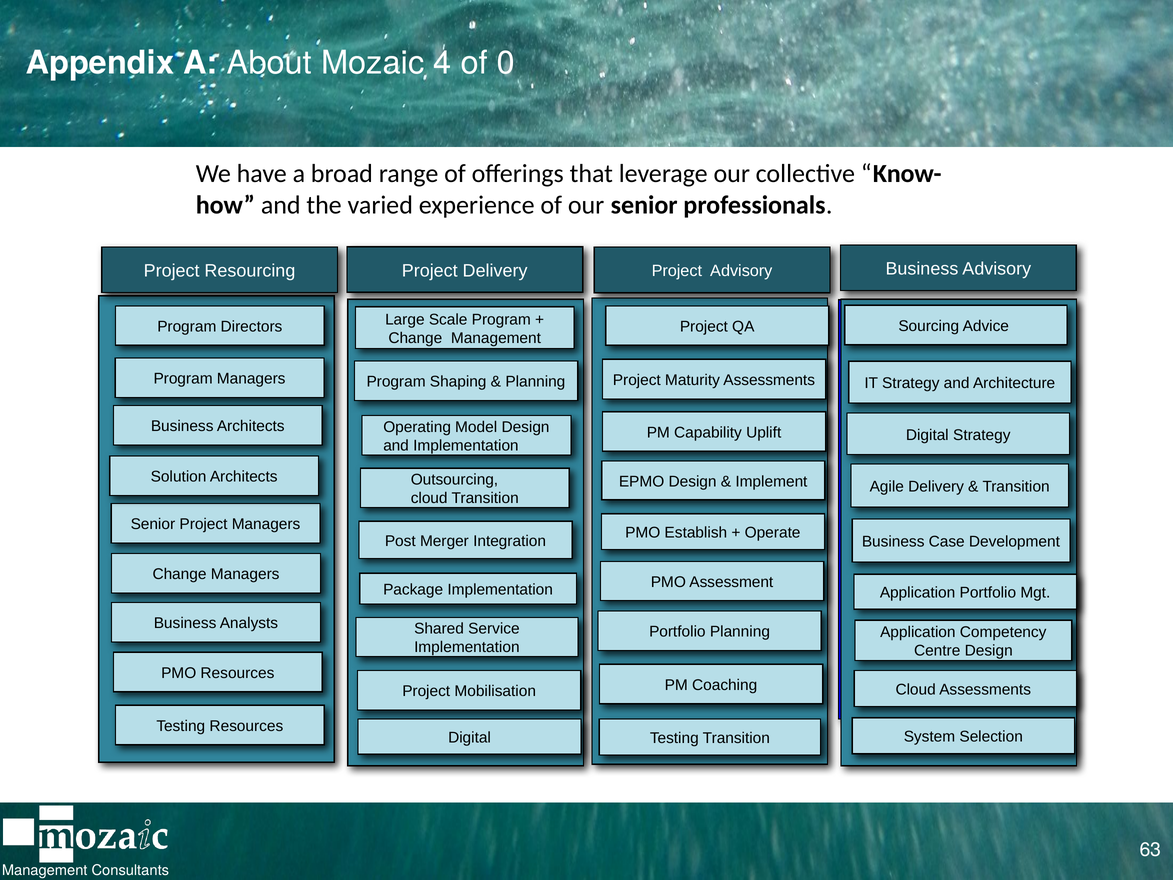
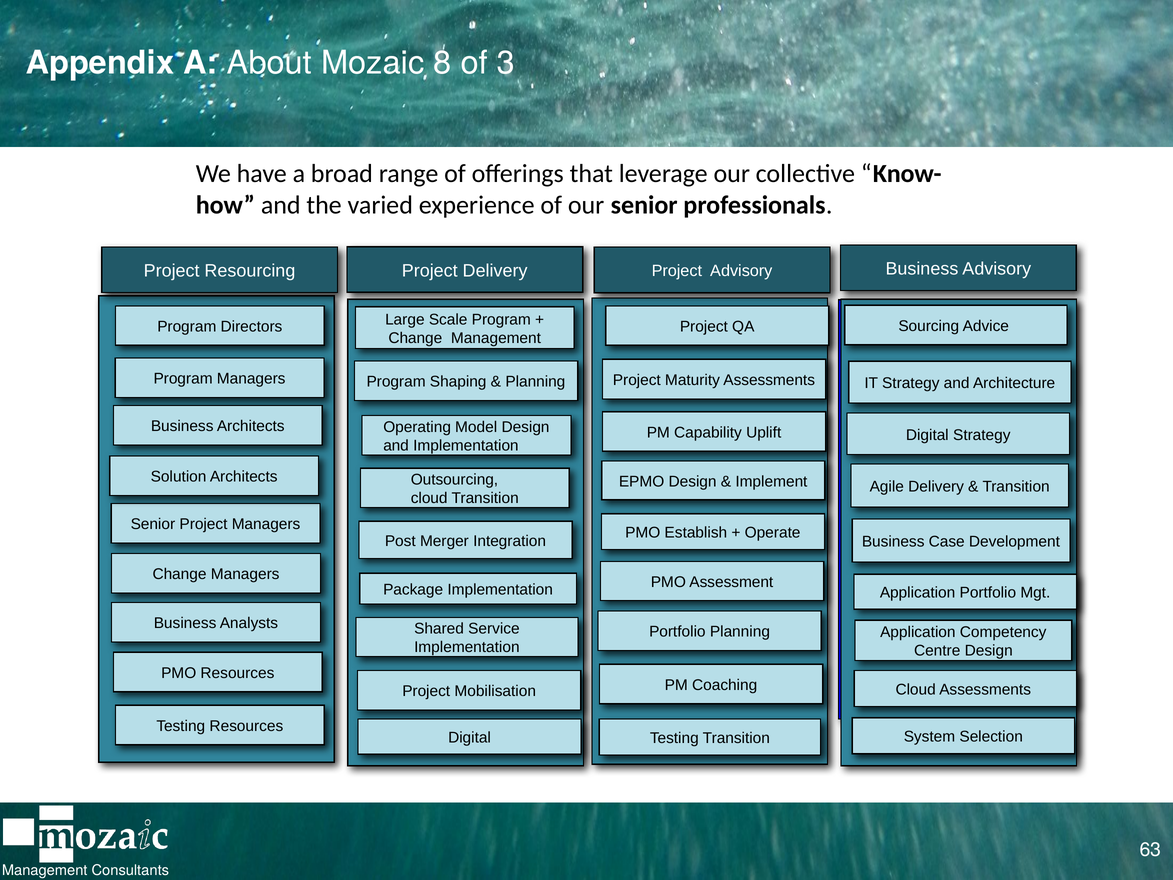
4: 4 -> 8 (443, 63)
0: 0 -> 3 (506, 63)
